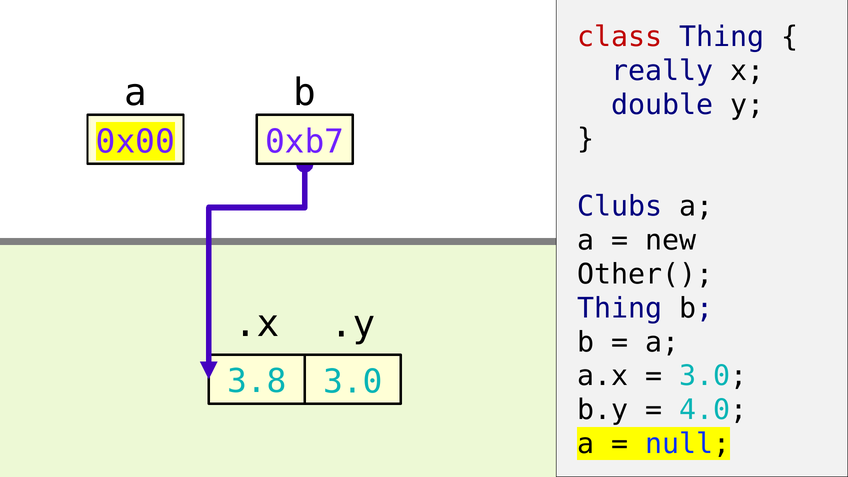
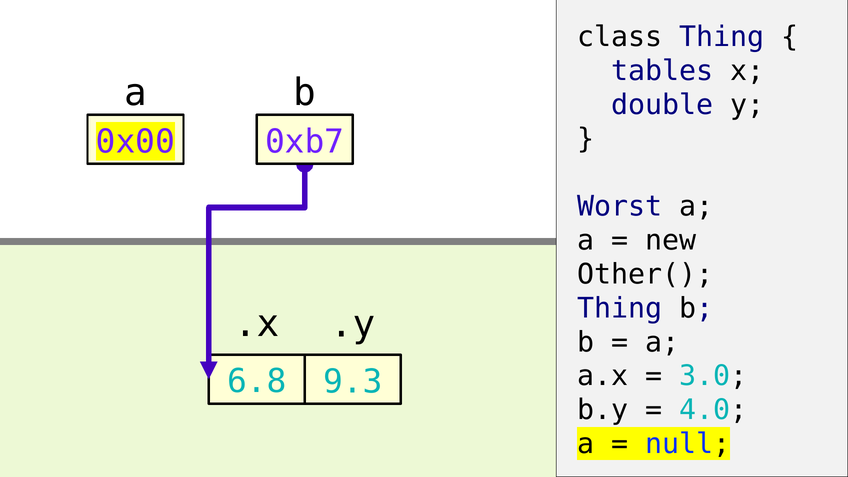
class colour: red -> black (620, 37)
really: really -> tables (662, 71)
Clubs: Clubs -> Worst (620, 207)
3.8: 3.8 -> 6.8 (257, 382)
3.0: 3.0 -> 9.3 (353, 382)
